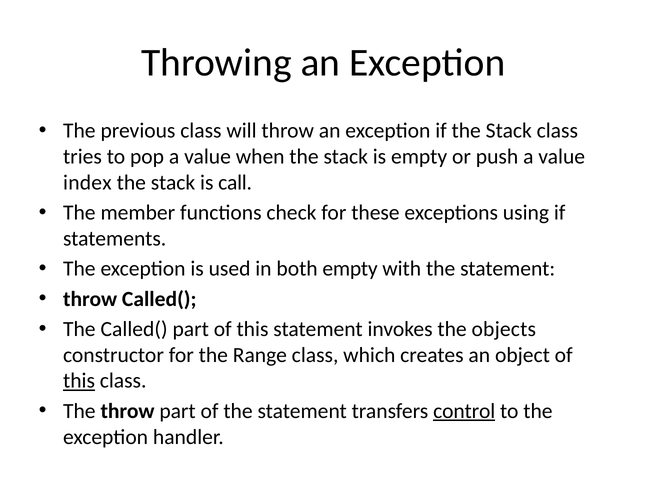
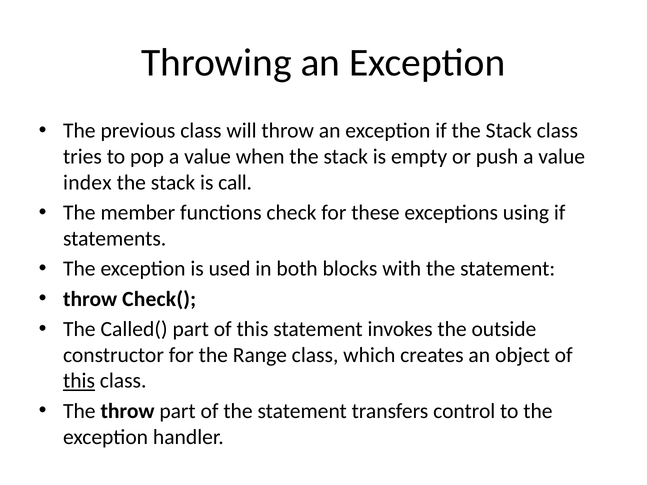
both empty: empty -> blocks (350, 269)
throw Called(: Called( -> Check( (159, 299)
objects: objects -> outside (504, 329)
control underline: present -> none (464, 411)
